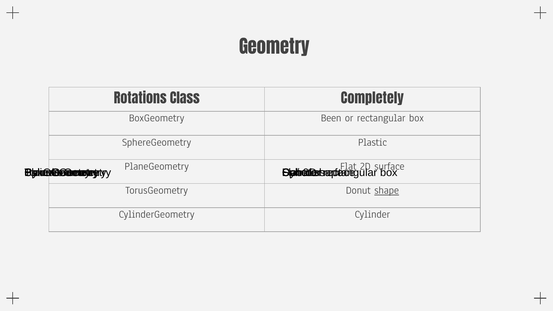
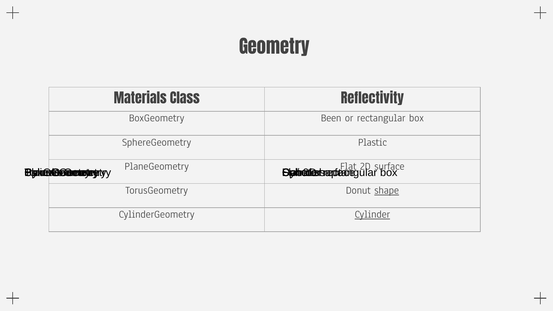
Rotations: Rotations -> Materials (140, 99)
Completely: Completely -> Reflectivity (372, 99)
Cylinder underline: none -> present (372, 214)
